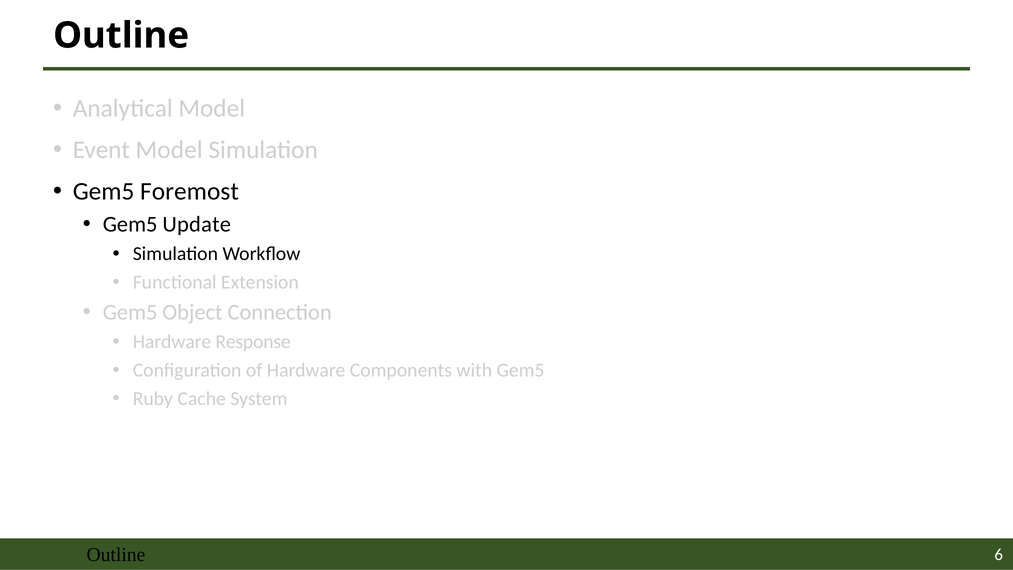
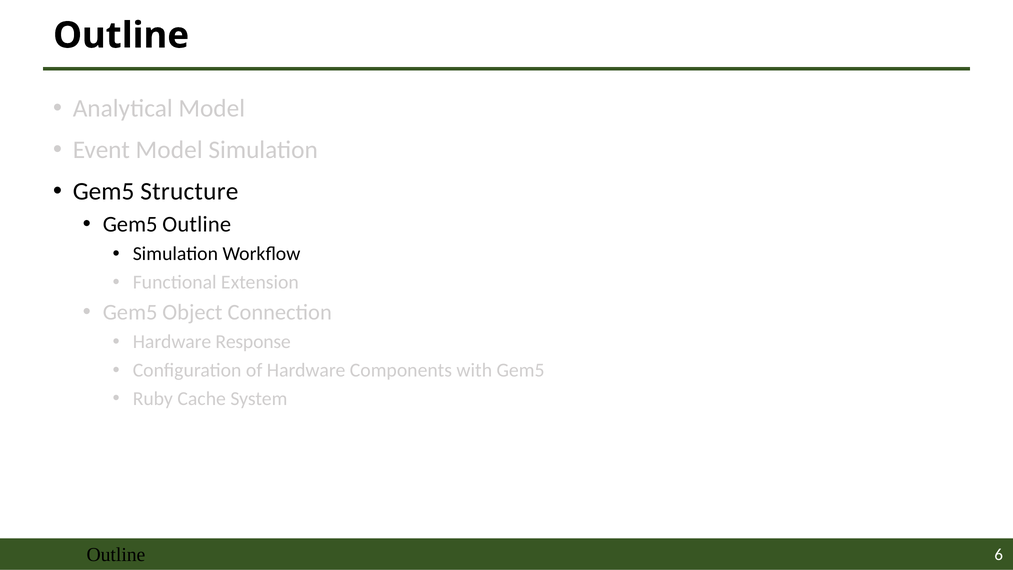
Foremost: Foremost -> Structure (189, 191)
Gem5 Update: Update -> Outline (197, 224)
